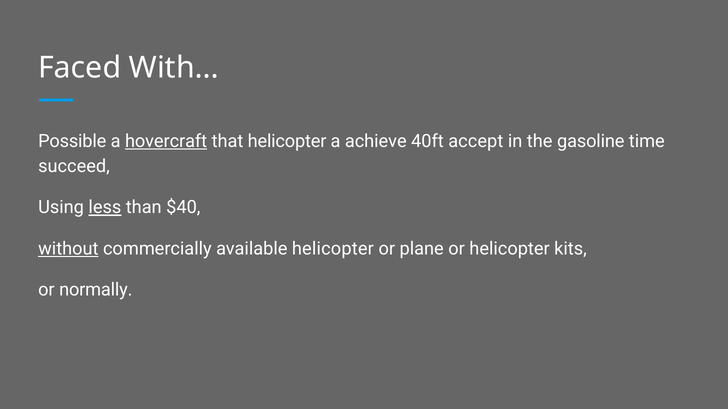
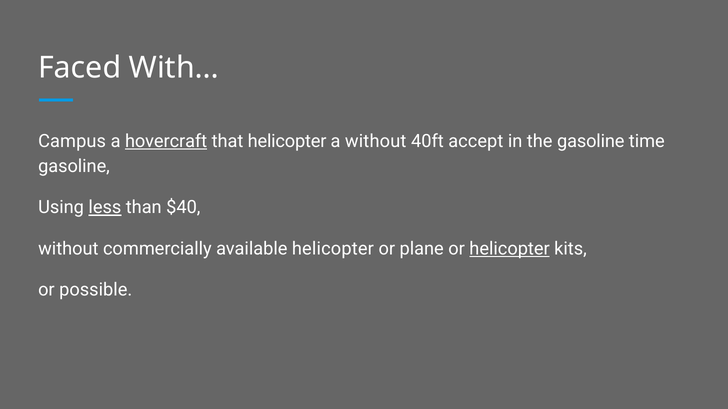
Possible: Possible -> Campus (72, 141)
a achieve: achieve -> without (376, 141)
succeed: succeed -> gasoline (74, 166)
without underline: present -> none (68, 249)
helicopter underline: none -> present (510, 249)
normally: normally -> possible (96, 290)
